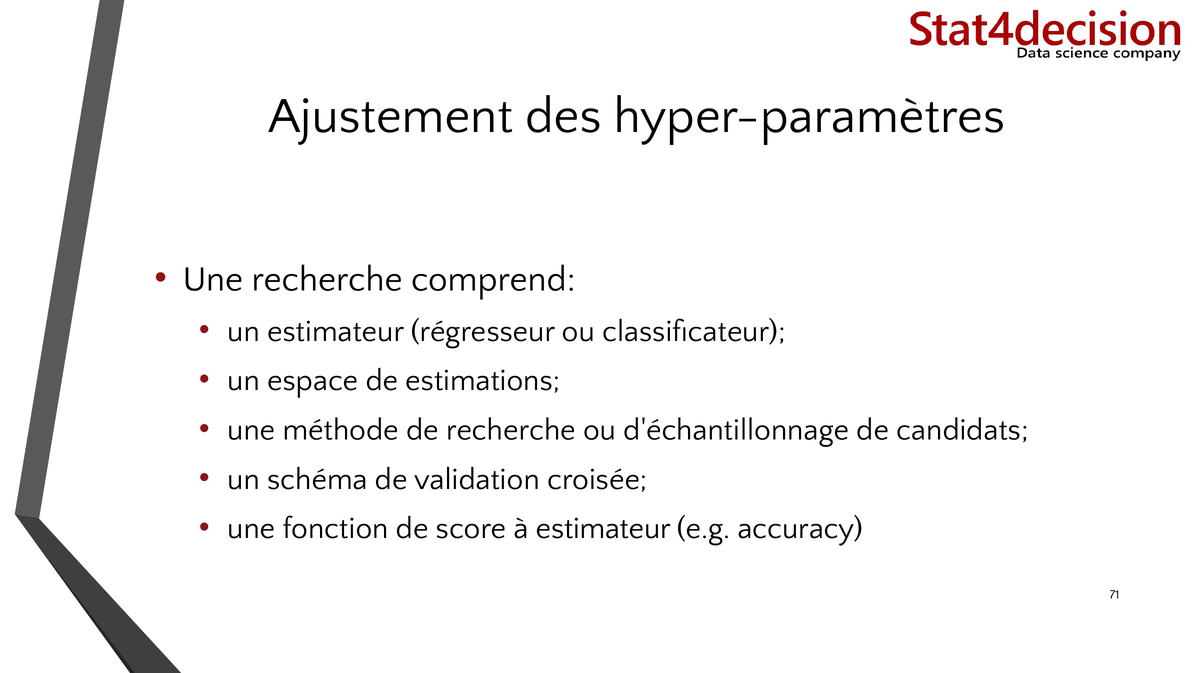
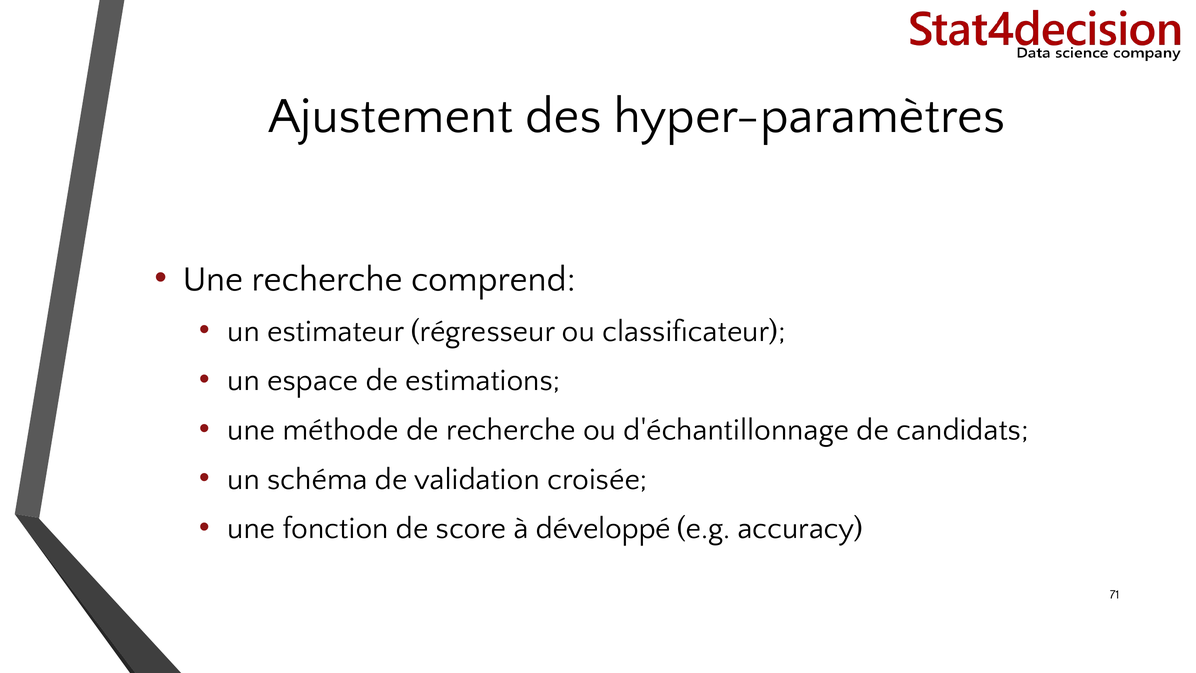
à estimateur: estimateur -> développé (603, 528)
